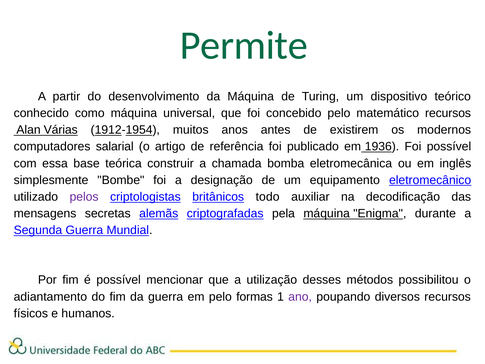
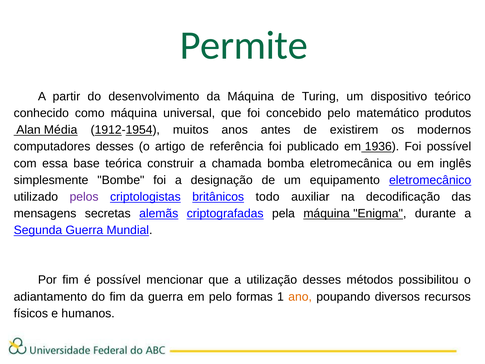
matemático recursos: recursos -> produtos (448, 113)
Várias: Várias -> Média (61, 130)
computadores salarial: salarial -> desses (115, 147)
ano colour: purple -> orange (300, 296)
